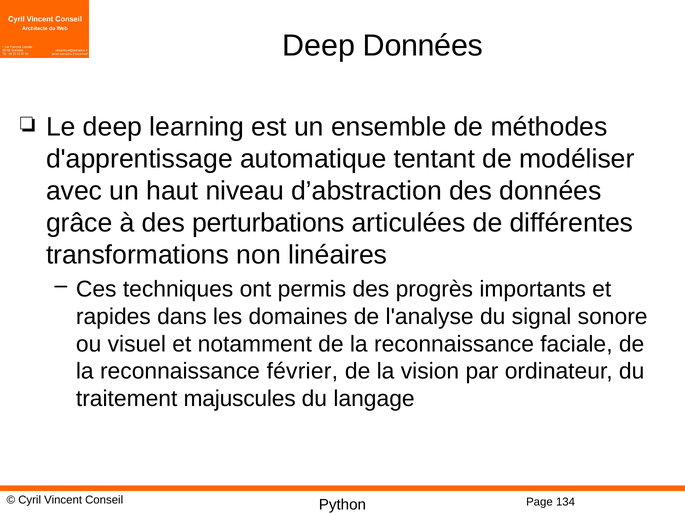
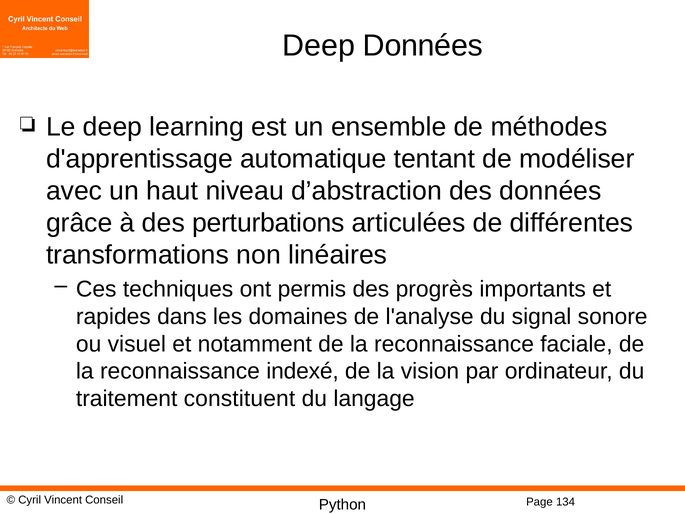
février: février -> indexé (303, 371)
majuscules: majuscules -> constituent (239, 399)
